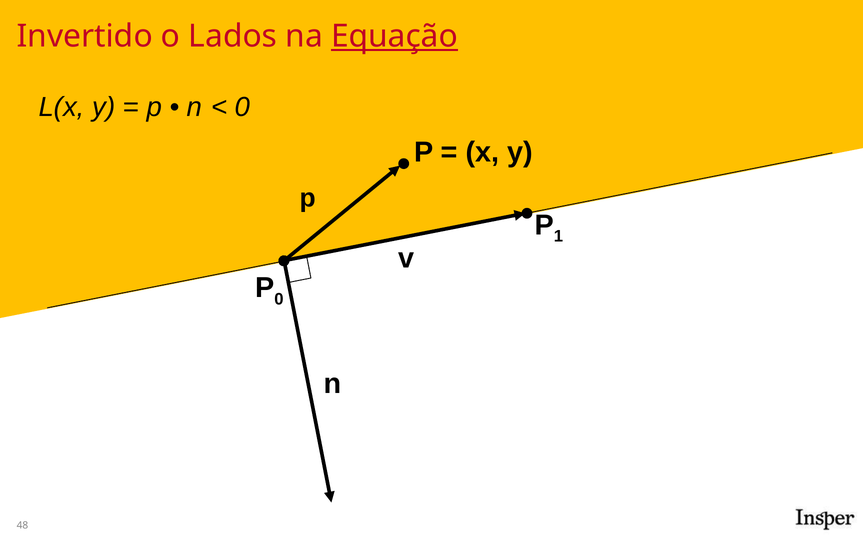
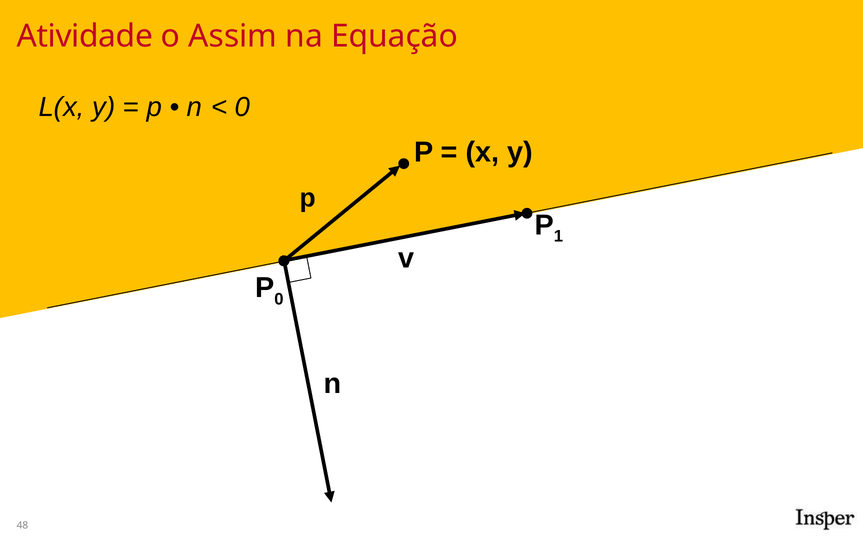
Invertido: Invertido -> Atividade (85, 36)
Lados: Lados -> Assim (233, 36)
Equação underline: present -> none (395, 36)
